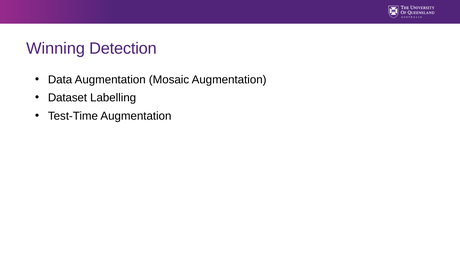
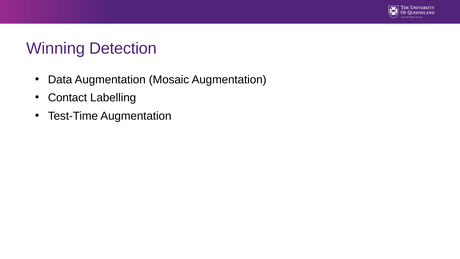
Dataset: Dataset -> Contact (67, 98)
